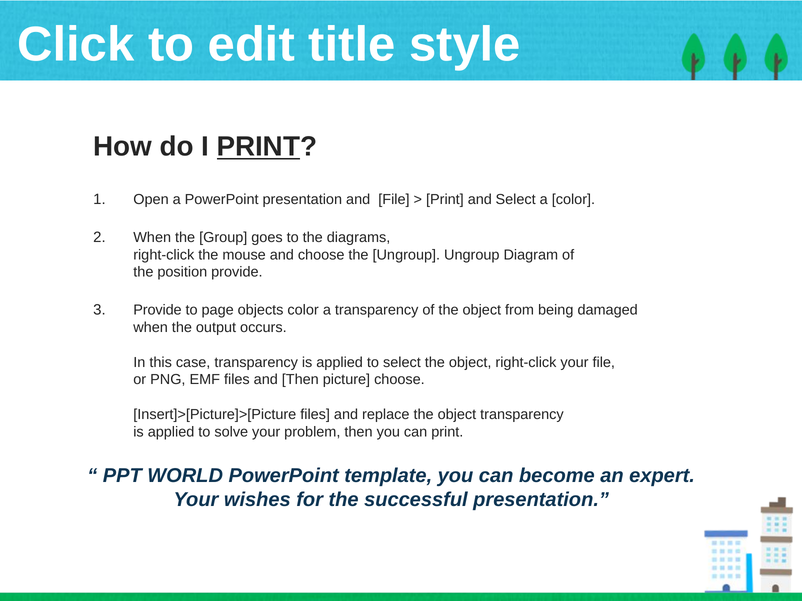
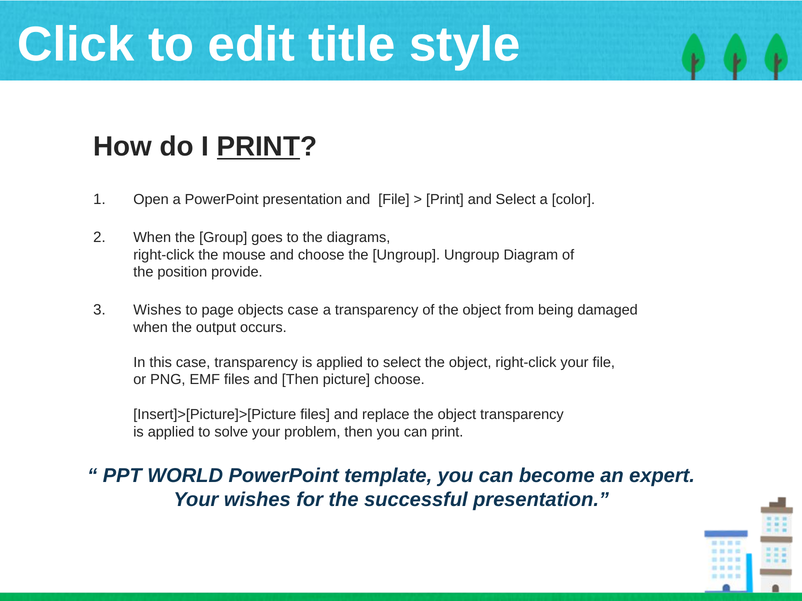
Provide: Provide -> Wishes (157, 310)
objects color: color -> case (303, 310)
